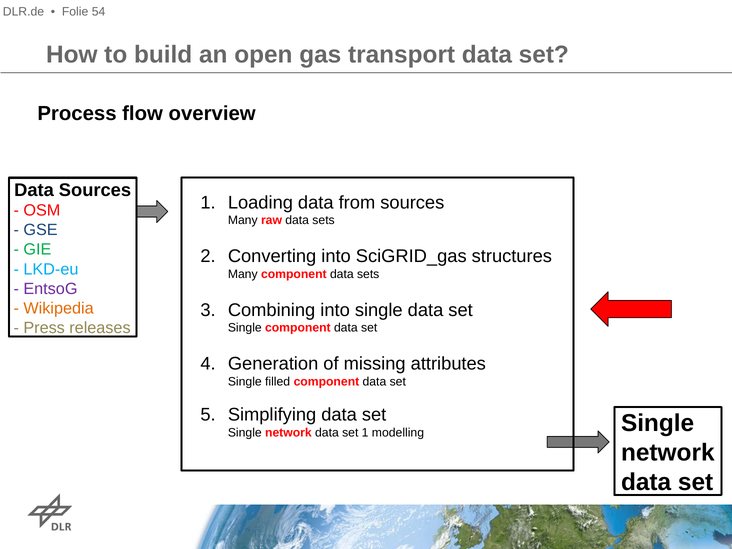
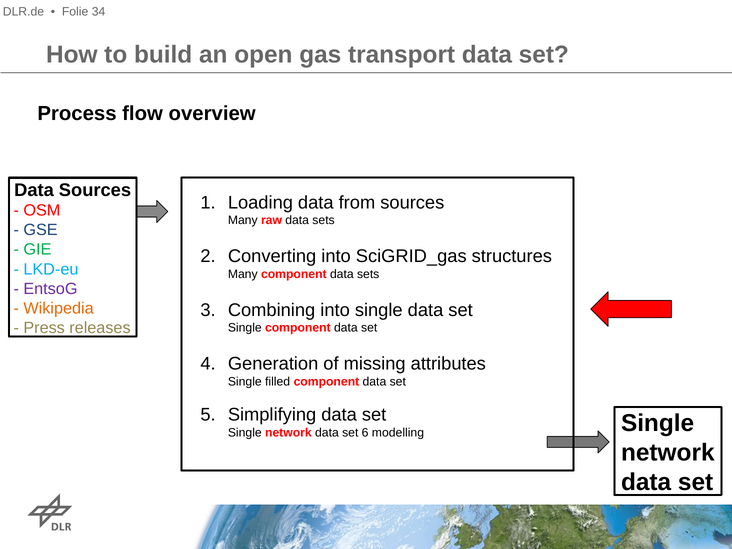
54: 54 -> 34 (99, 12)
set 1: 1 -> 6 (365, 433)
